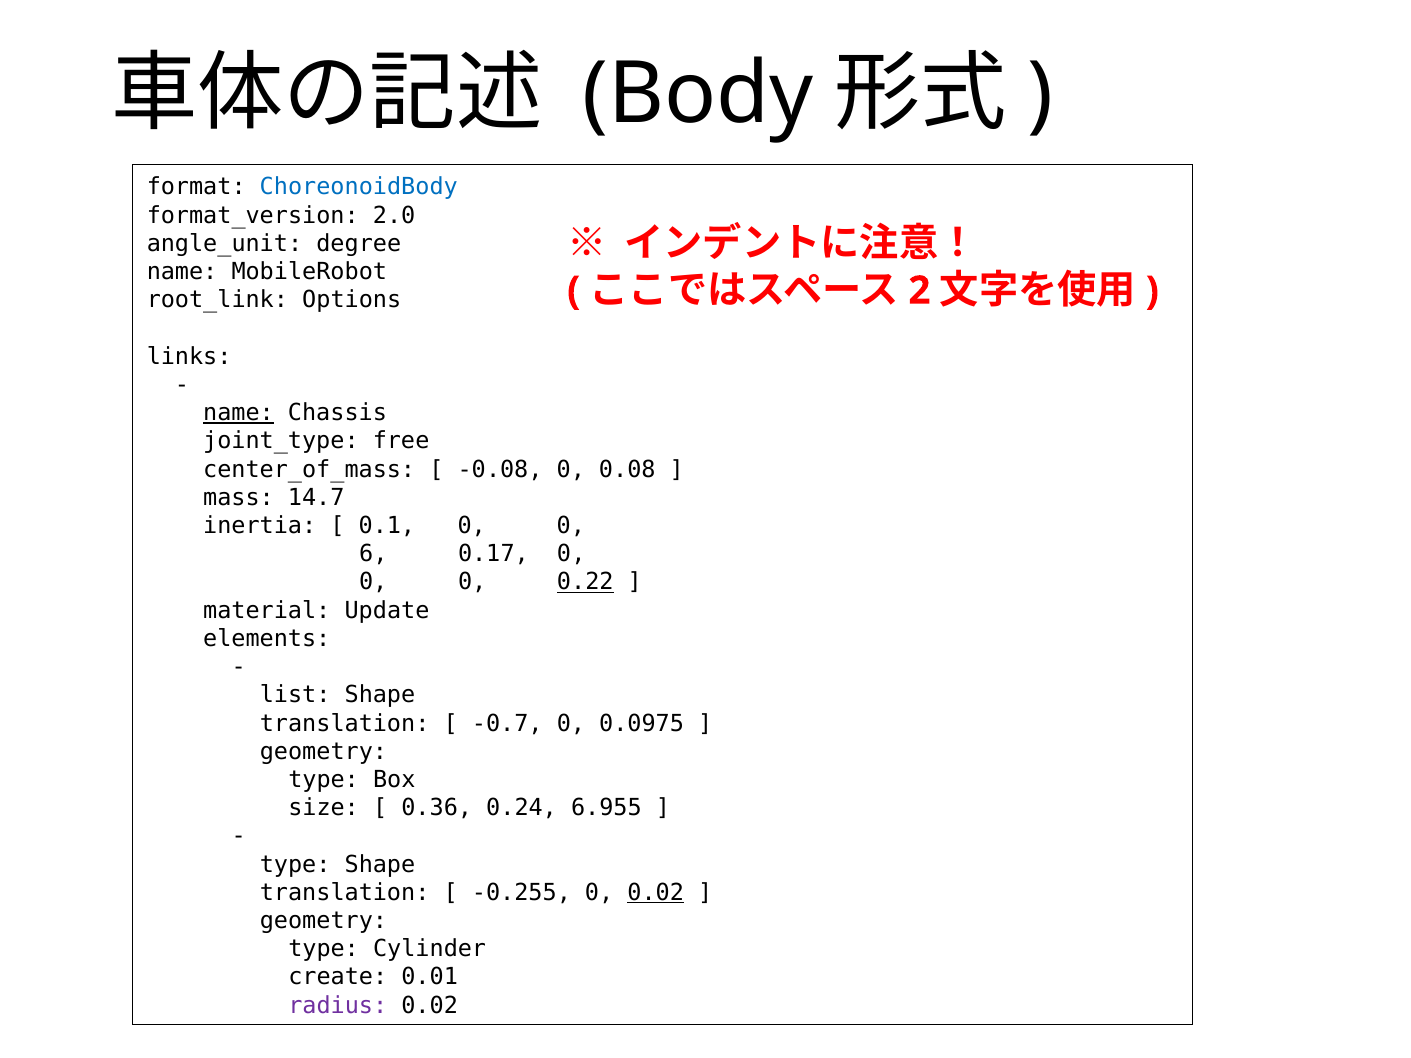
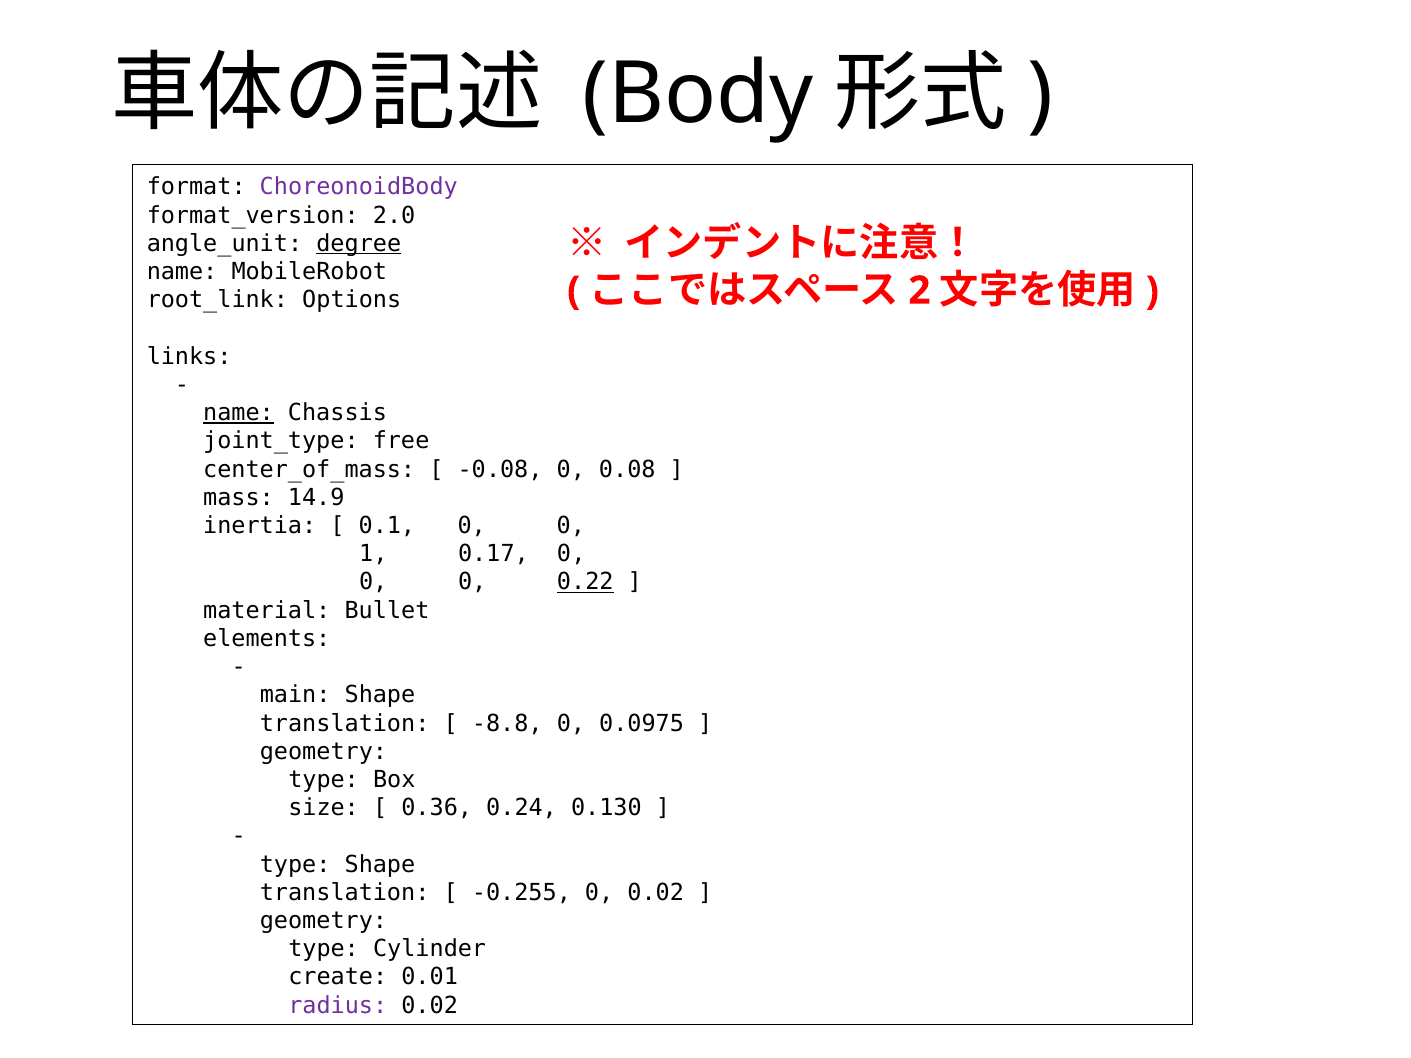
ChoreonoidBody colour: blue -> purple (359, 187)
degree underline: none -> present (359, 244)
14.7: 14.7 -> 14.9 (316, 498)
6: 6 -> 1 (373, 554)
Update: Update -> Bullet (387, 611)
list: list -> main (295, 695)
-0.7: -0.7 -> -8.8 (507, 723)
6.955: 6.955 -> 0.130 (606, 808)
0.02 underline: present -> none (656, 893)
